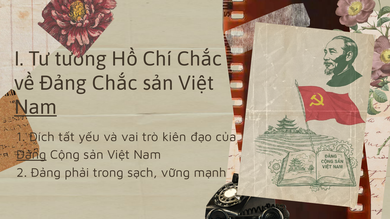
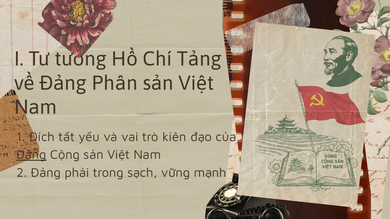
Chí Chắc: Chắc -> Tảng (199, 59)
Đảng Chắc: Chắc -> Phân (115, 83)
Nam underline: present -> none (35, 107)
